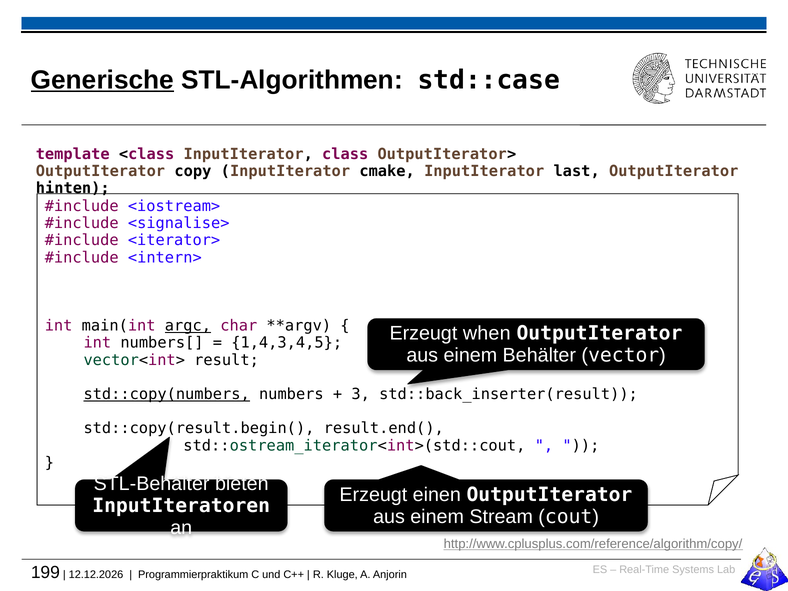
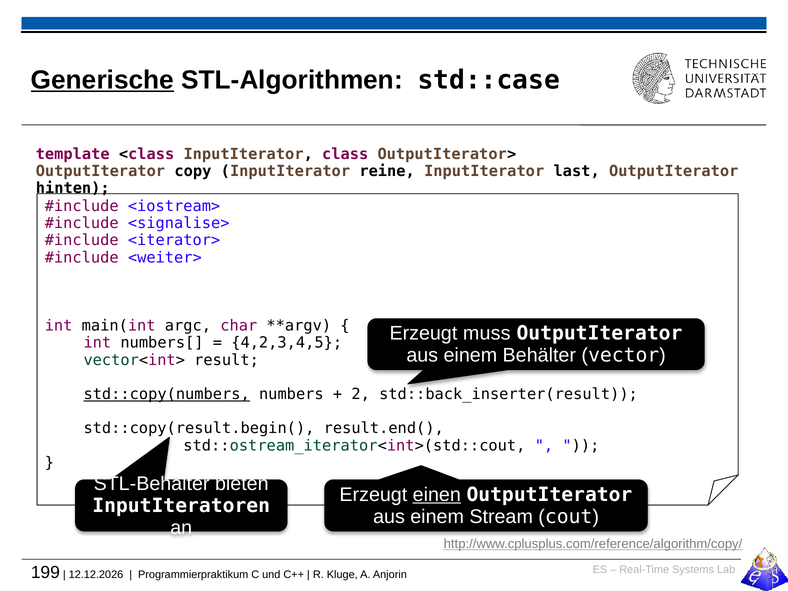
cmake: cmake -> reine (387, 171)
<intern>: <intern> -> <weiter> (165, 257)
argc underline: present -> none (188, 326)
when: when -> muss (487, 333)
1,4,3,4,5: 1,4,3,4,5 -> 4,2,3,4,5 (287, 343)
3: 3 -> 2 (361, 394)
einen underline: none -> present (437, 495)
